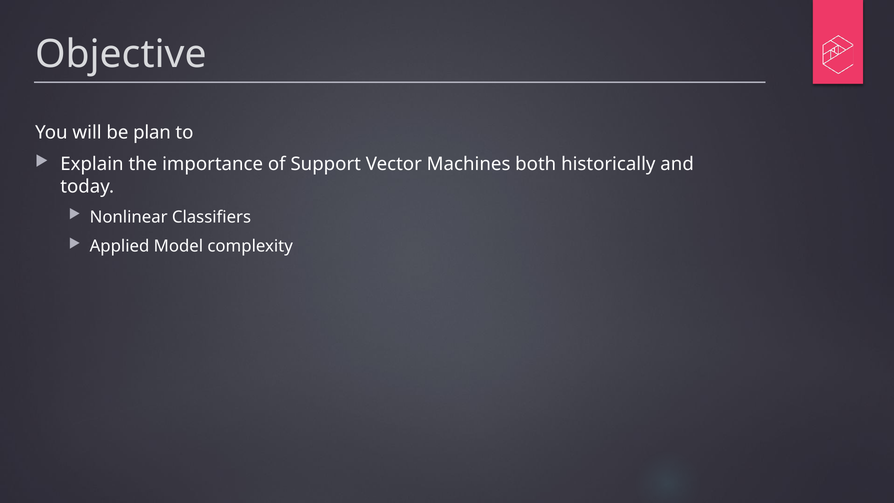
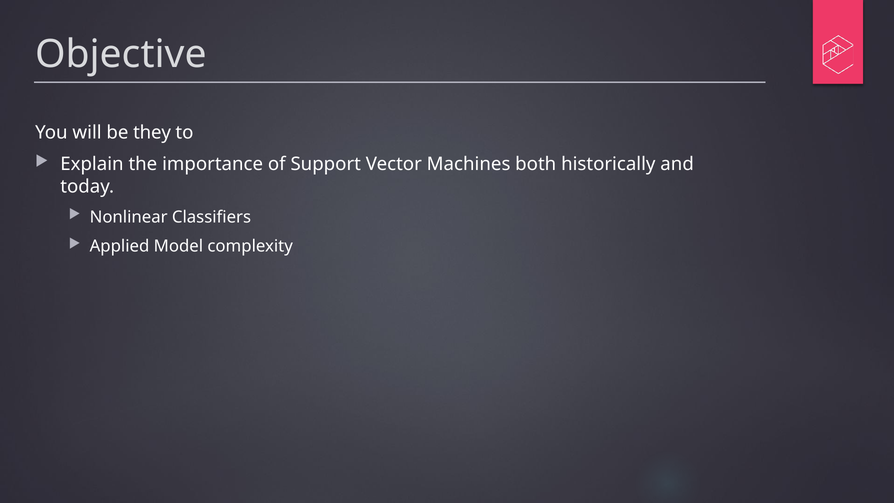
plan: plan -> they (152, 132)
